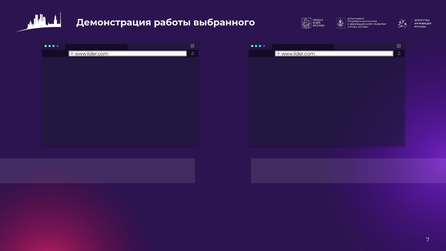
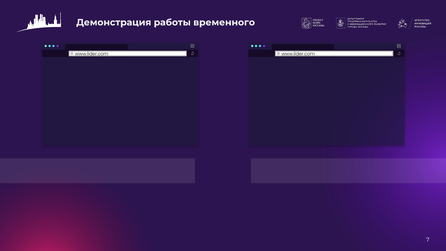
выбранного: выбранного -> временного (224, 22)
